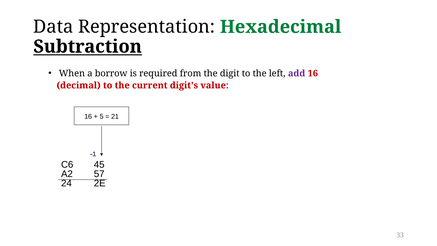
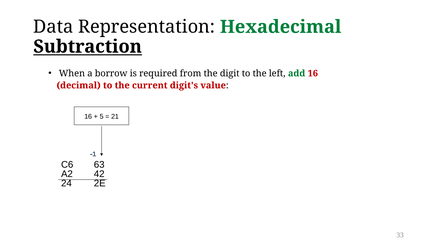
add colour: purple -> green (297, 73)
45: 45 -> 63 (99, 164)
57: 57 -> 42 (99, 174)
